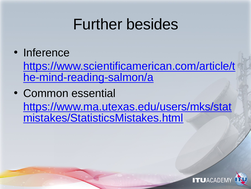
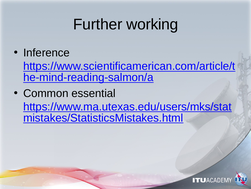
besides: besides -> working (152, 24)
